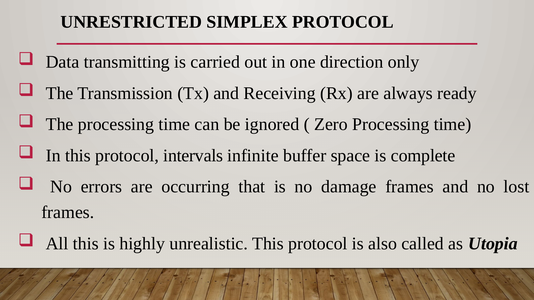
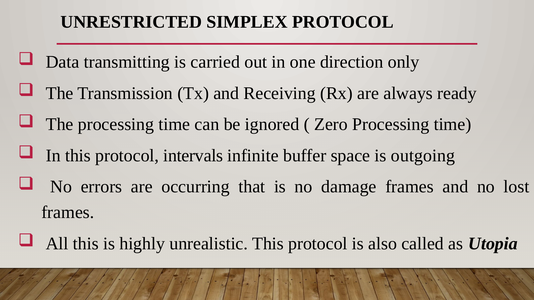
complete: complete -> outgoing (423, 156)
